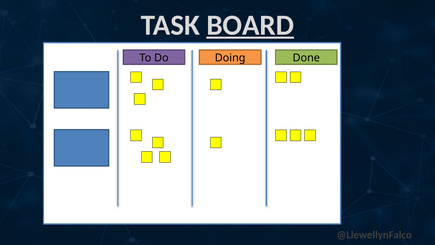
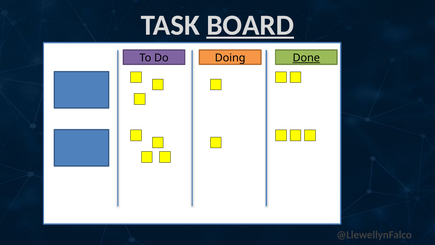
Done underline: none -> present (306, 58)
